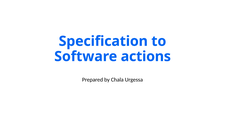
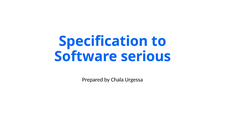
actions: actions -> serious (146, 56)
